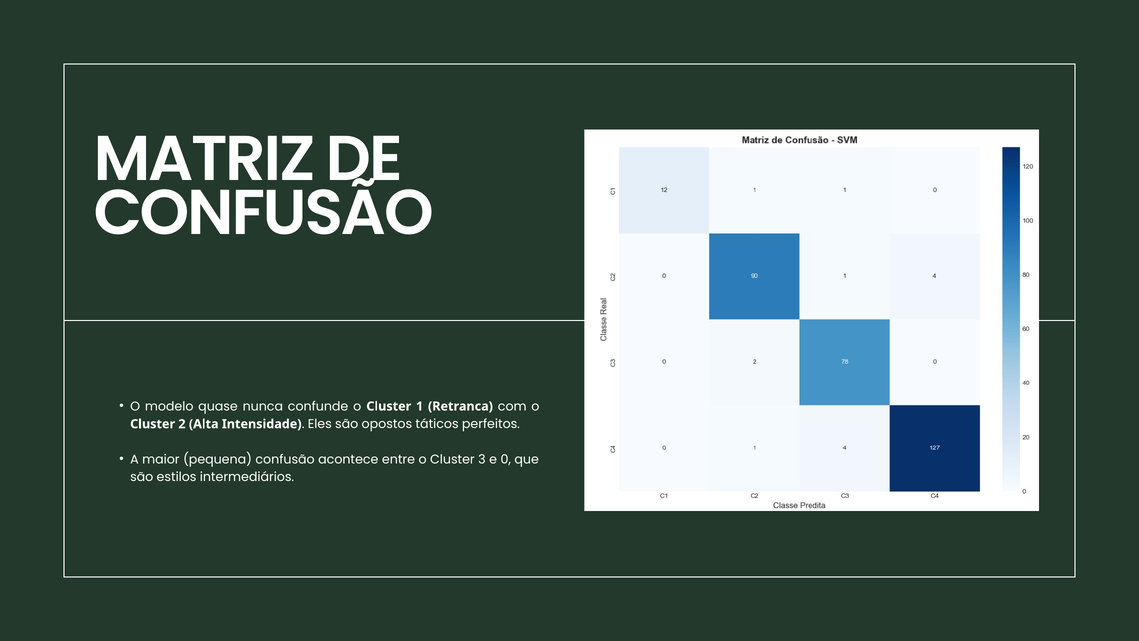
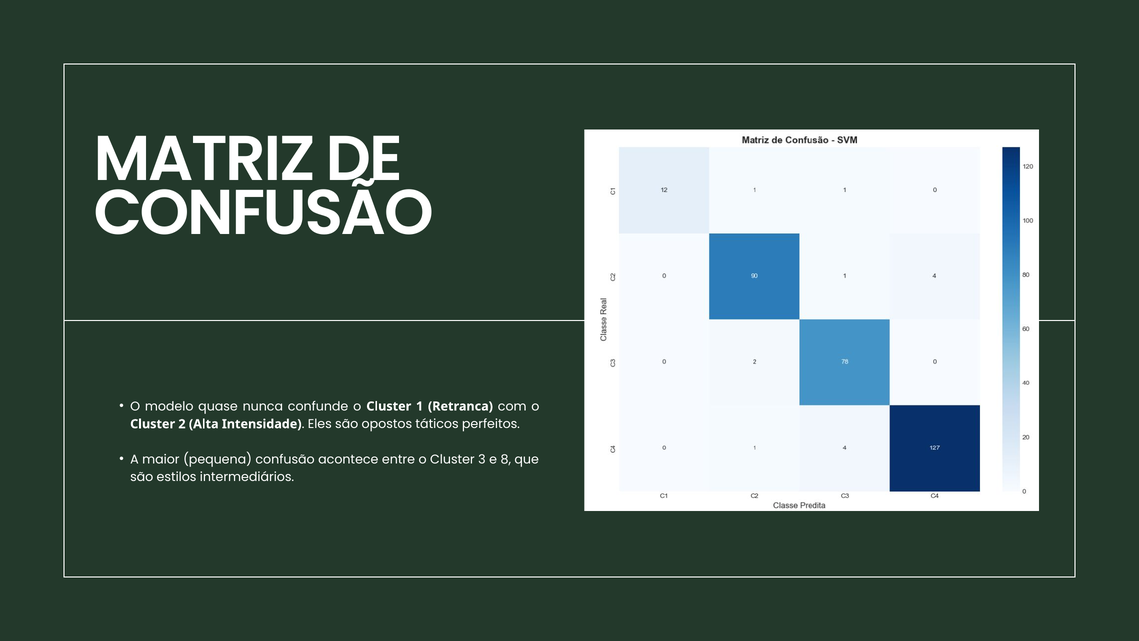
0: 0 -> 8 (506, 459)
